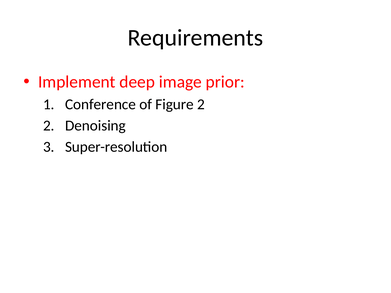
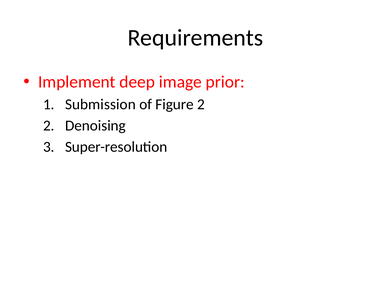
Conference: Conference -> Submission (100, 104)
